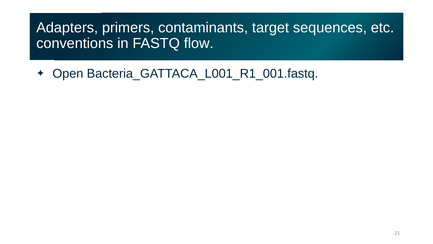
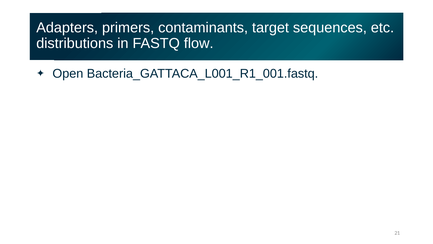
conventions: conventions -> distributions (75, 43)
